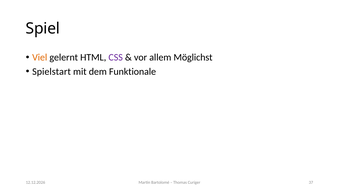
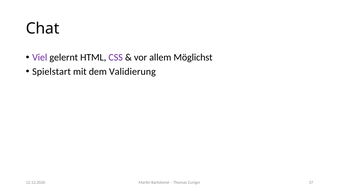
Spiel: Spiel -> Chat (43, 28)
Viel colour: orange -> purple (40, 57)
Funktionale: Funktionale -> Validierung (132, 71)
